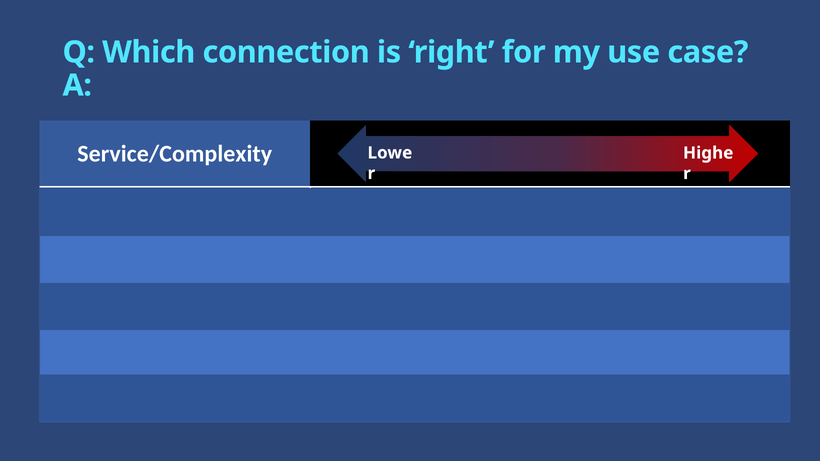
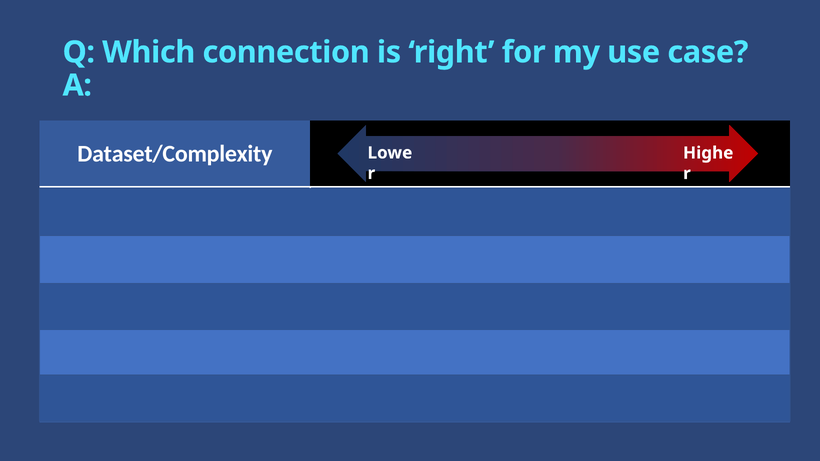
Service/Complexity: Service/Complexity -> Dataset/Complexity (175, 154)
